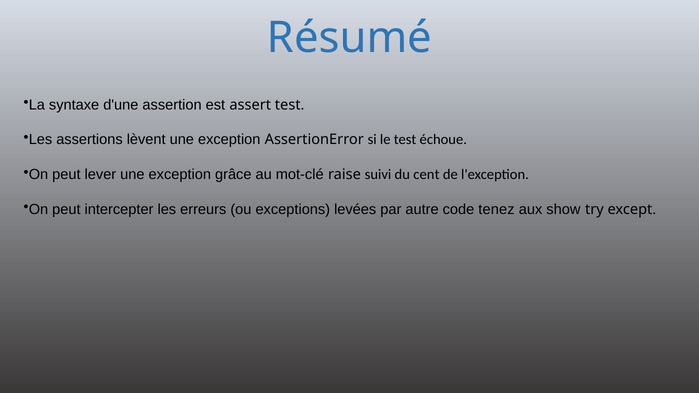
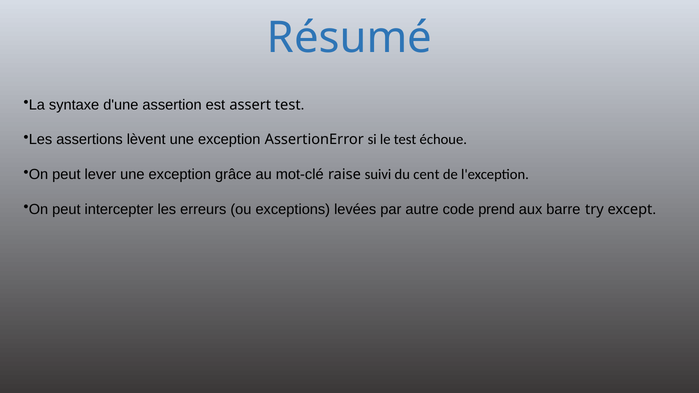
tenez: tenez -> prend (497, 210)
show: show -> barre (563, 210)
